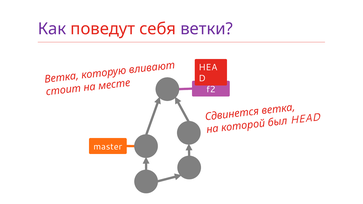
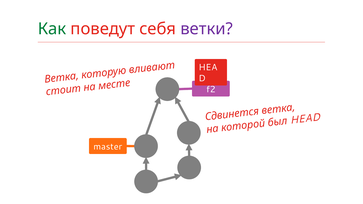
Как colour: purple -> green (52, 29)
